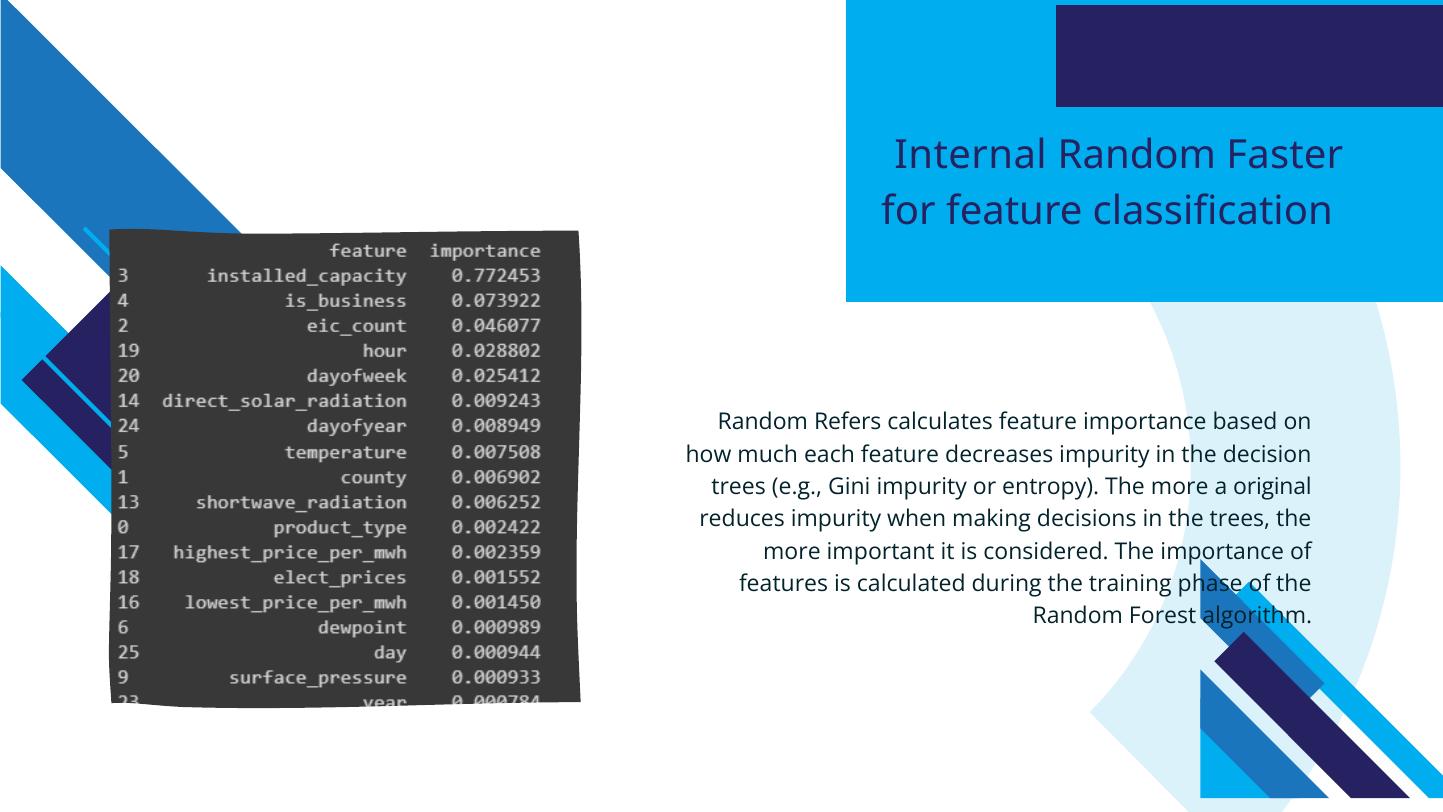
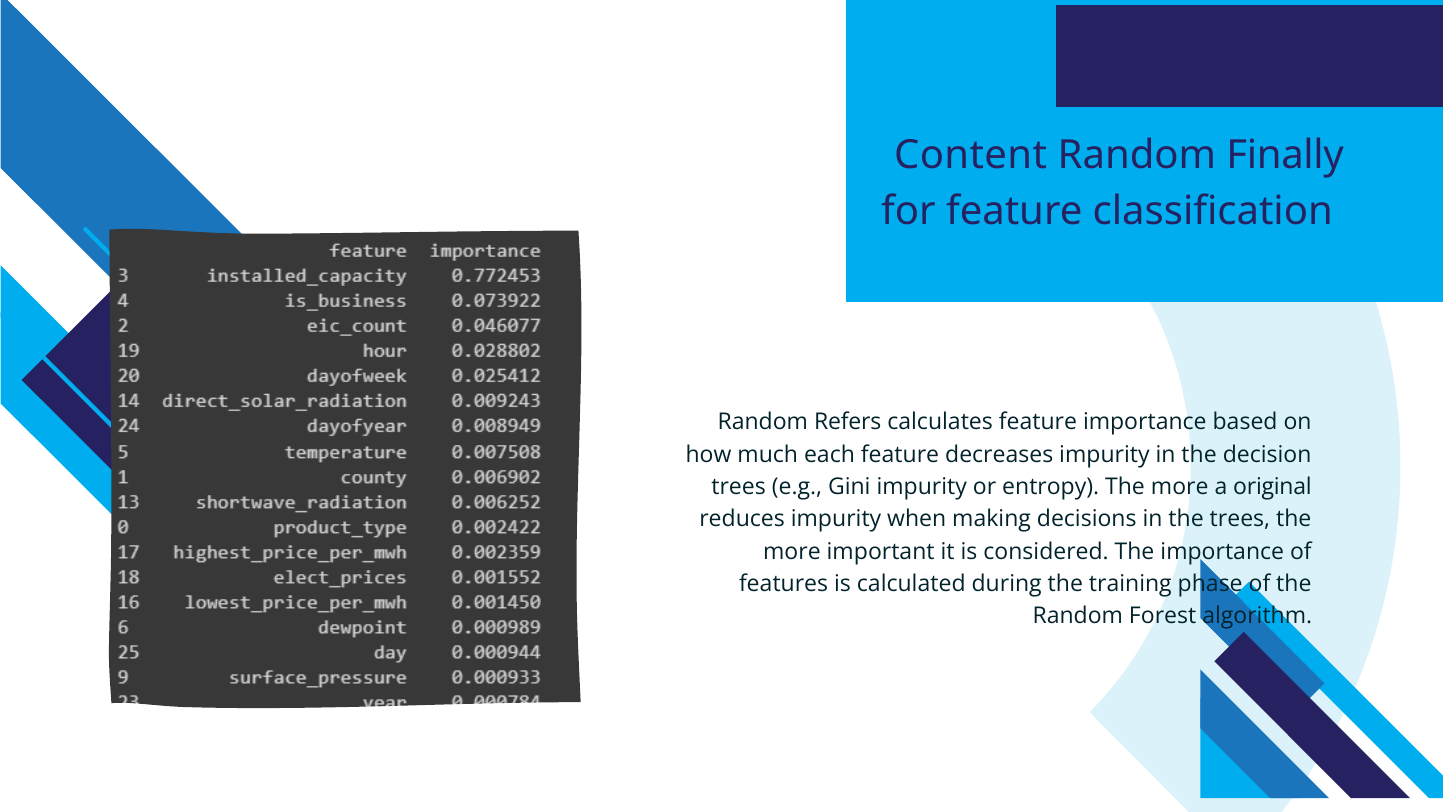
Internal: Internal -> Content (971, 155)
Faster: Faster -> Finally (1285, 155)
